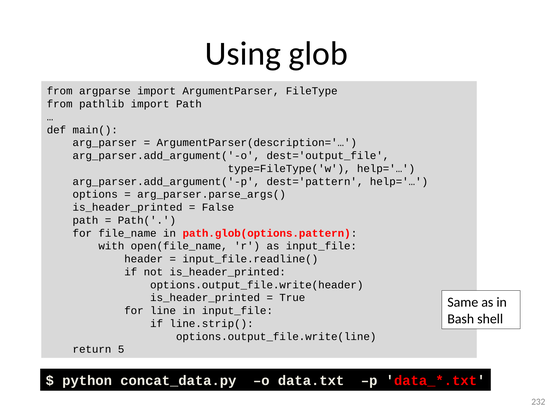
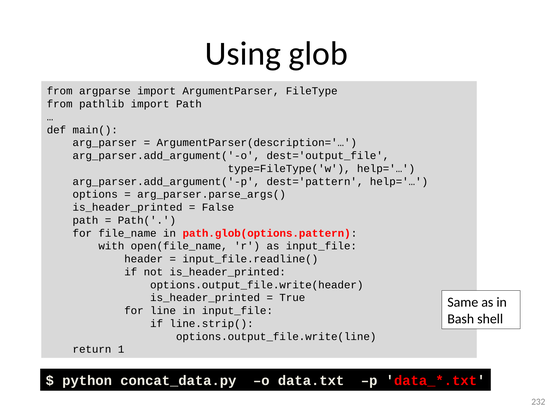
5: 5 -> 1 (121, 349)
